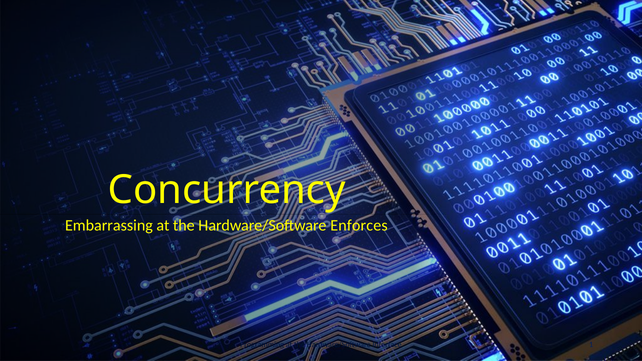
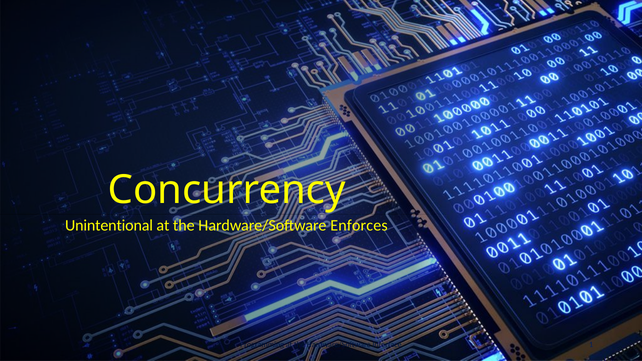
Embarrassing: Embarrassing -> Unintentional (109, 225)
